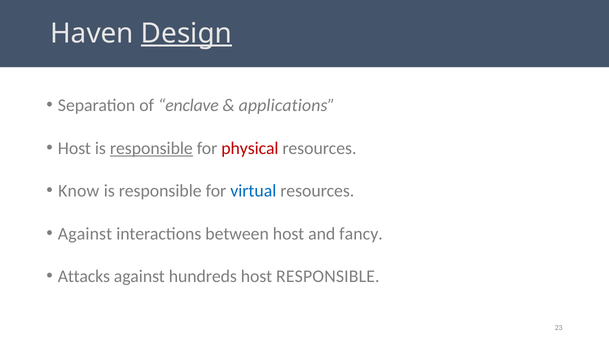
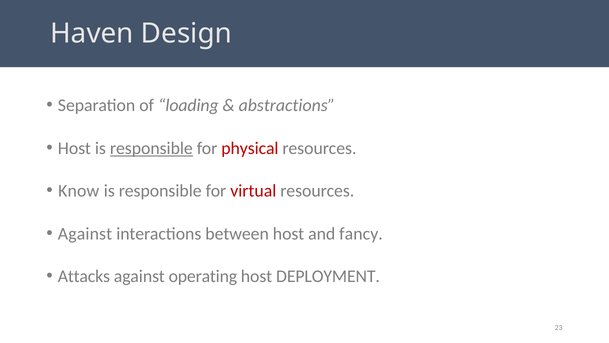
Design underline: present -> none (186, 33)
enclave: enclave -> loading (188, 105)
applications: applications -> abstractions (287, 105)
virtual colour: blue -> red (253, 191)
hundreds: hundreds -> operating (203, 276)
host RESPONSIBLE: RESPONSIBLE -> DEPLOYMENT (328, 276)
